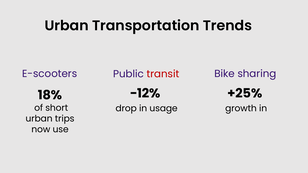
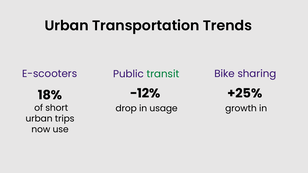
transit colour: red -> green (163, 74)
